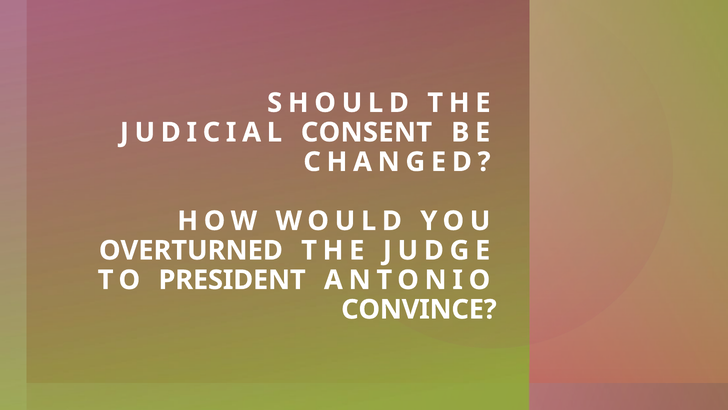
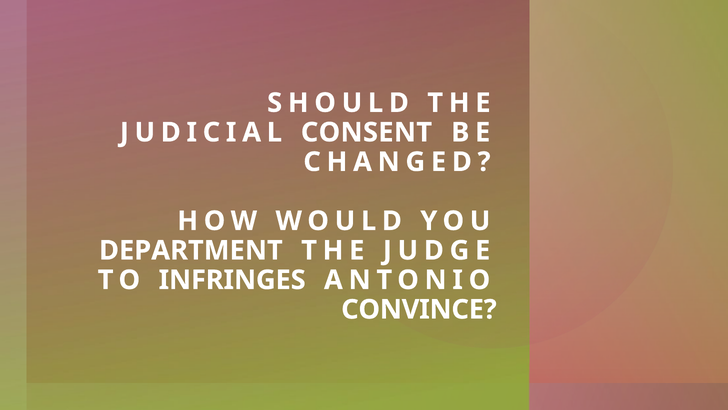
OVERTURNED: OVERTURNED -> DEPARTMENT (191, 250)
PRESIDENT: PRESIDENT -> INFRINGES (232, 280)
